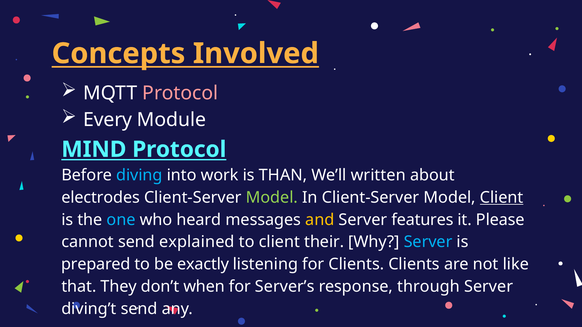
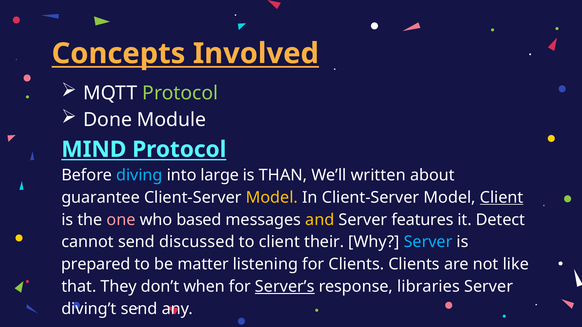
Protocol colour: pink -> light green (180, 93)
Every: Every -> Done (108, 120)
work: work -> large (220, 175)
electrodes: electrodes -> guarantee (101, 198)
Model colour: light green -> yellow (272, 198)
one colour: light blue -> pink (121, 220)
heard: heard -> based (199, 220)
Please: Please -> Detect (500, 220)
explained: explained -> discussed (197, 242)
exactly: exactly -> matter (203, 265)
Server’s underline: none -> present (285, 287)
through: through -> libraries (429, 287)
